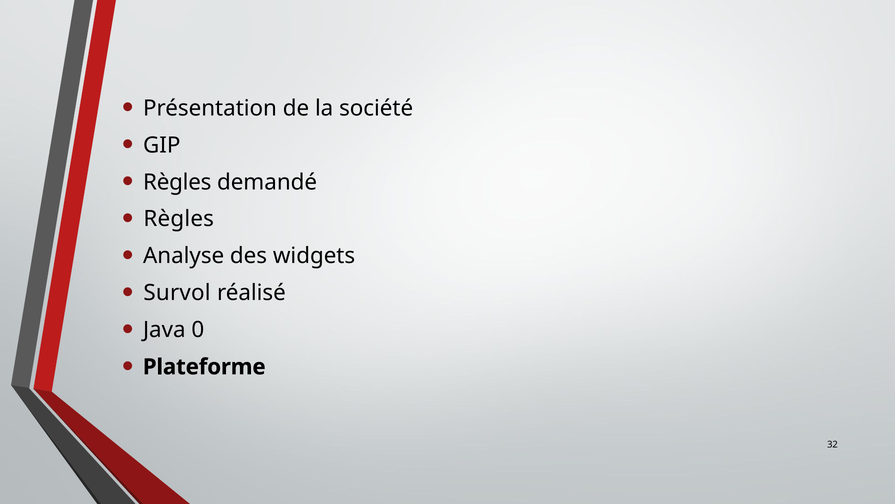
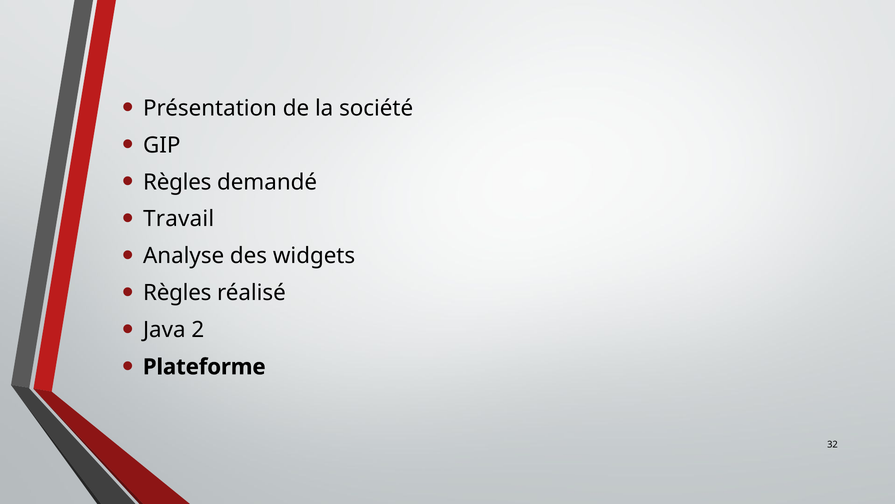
Règles: Règles -> Travail (179, 219)
Survol: Survol -> Règles (177, 293)
0: 0 -> 2 (198, 330)
